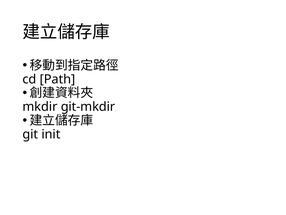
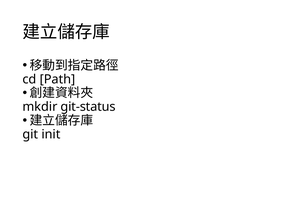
git-mkdir: git-mkdir -> git-status (88, 107)
